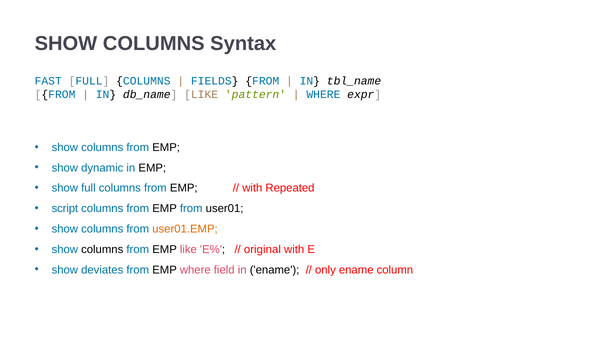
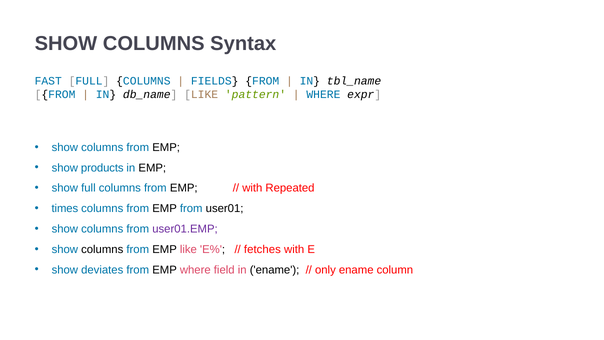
dynamic: dynamic -> products (102, 168)
script: script -> times (65, 208)
user01.EMP colour: orange -> purple (185, 229)
original: original -> fetches (262, 249)
